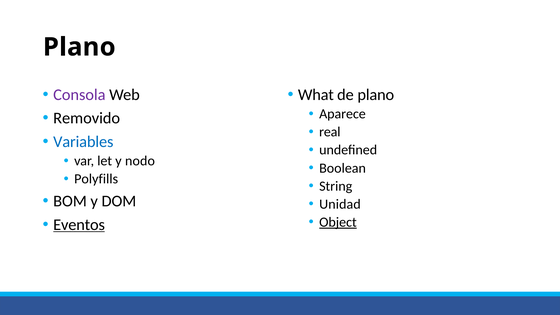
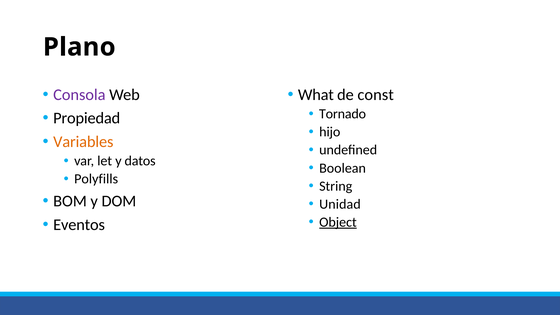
de plano: plano -> const (376, 95)
Aparece: Aparece -> Tornado (343, 114)
Removido: Removido -> Propiedad (87, 118)
real: real -> hijo (330, 132)
Variables colour: blue -> orange (83, 142)
nodo: nodo -> datos (140, 161)
Eventos underline: present -> none (79, 225)
